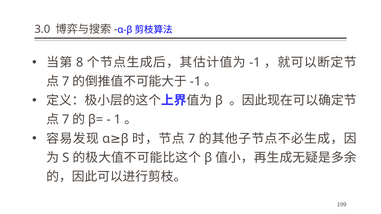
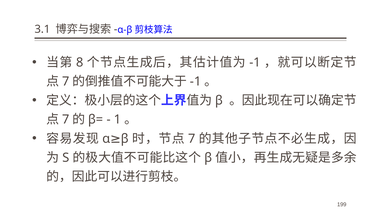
3.0: 3.0 -> 3.1 (42, 29)
